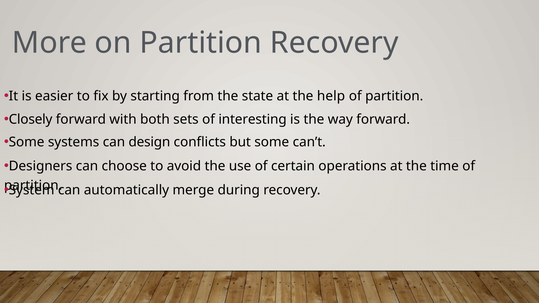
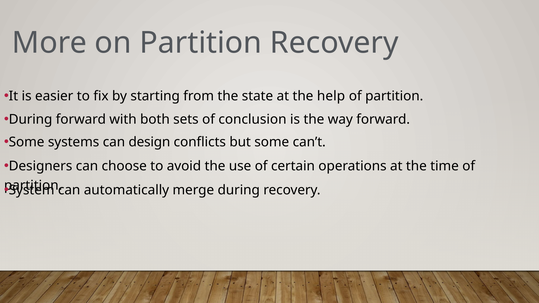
Closely: Closely -> During (31, 120)
interesting: interesting -> conclusion (252, 120)
